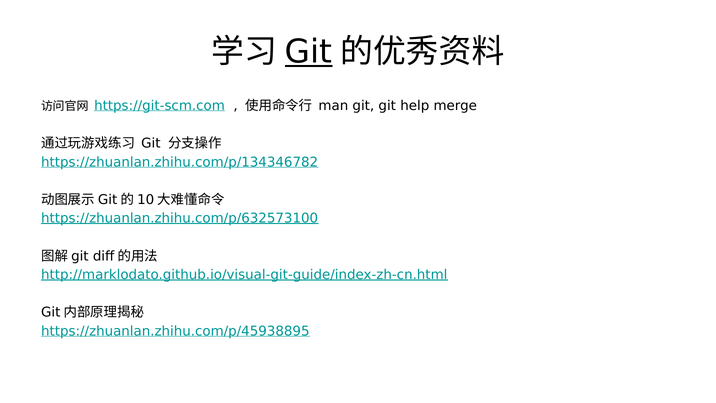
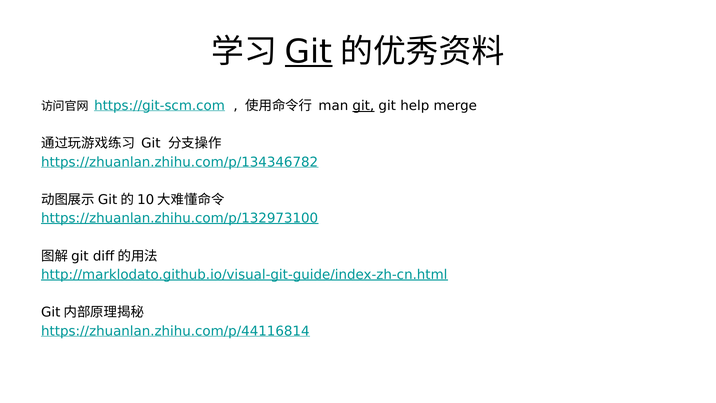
git underline: none -> present (363, 106)
https://zhuanlan.zhihu.com/p/632573100: https://zhuanlan.zhihu.com/p/632573100 -> https://zhuanlan.zhihu.com/p/132973100 (180, 218)
https://zhuanlan.zhihu.com/p/45938895: https://zhuanlan.zhihu.com/p/45938895 -> https://zhuanlan.zhihu.com/p/44116814 (175, 331)
